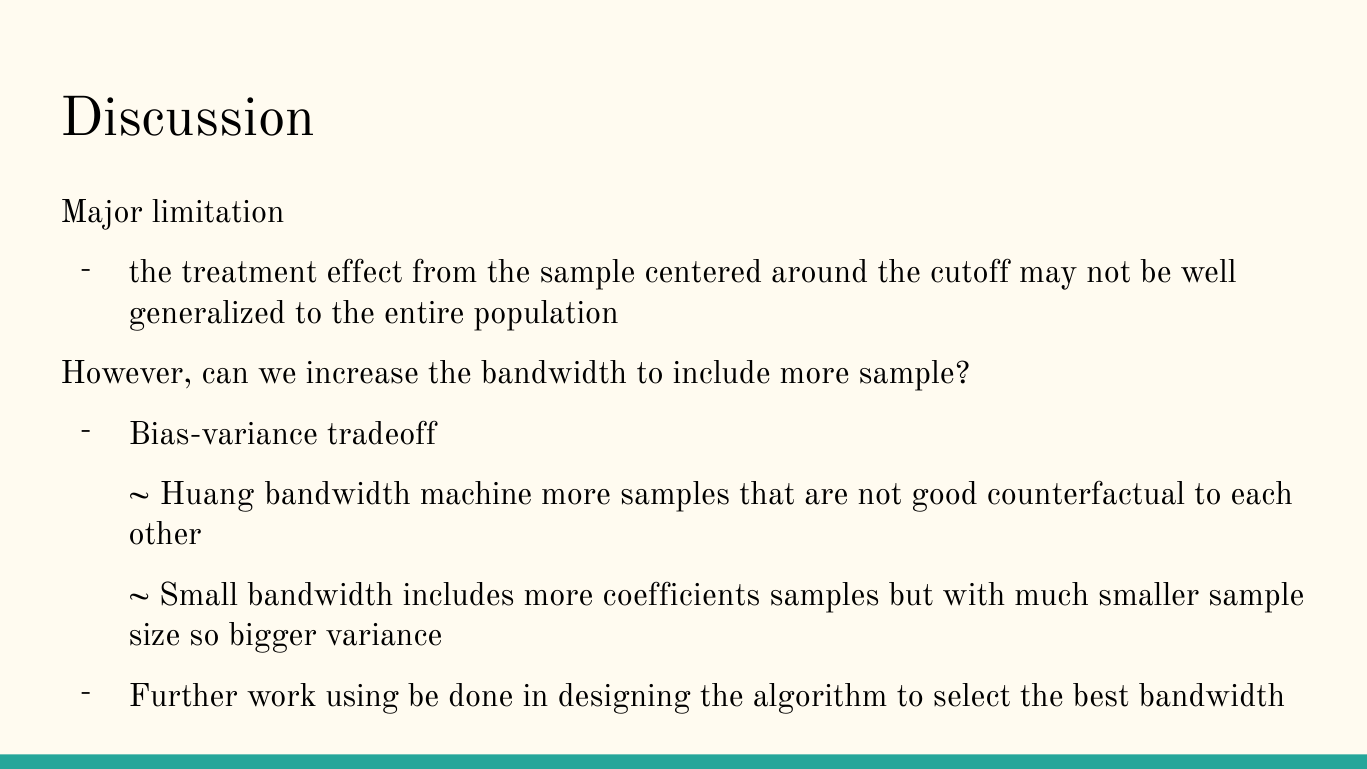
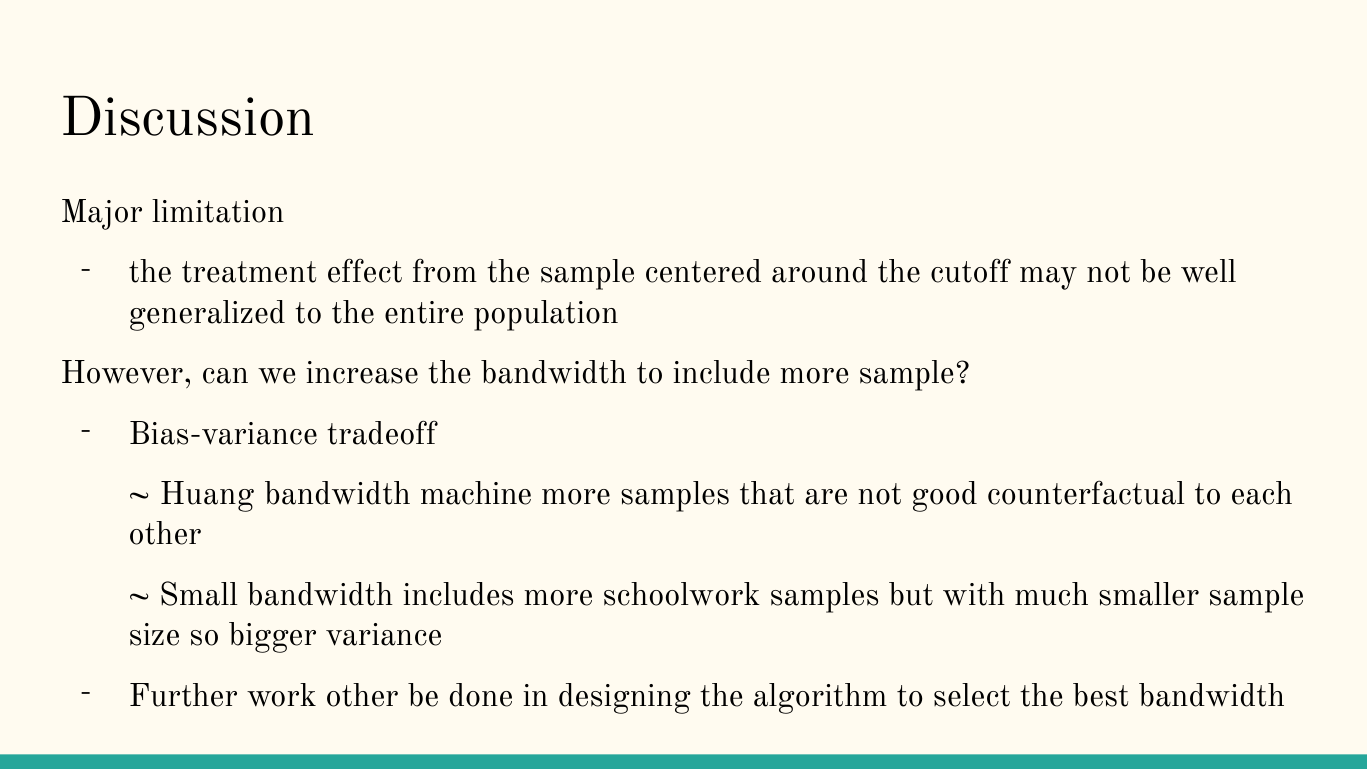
coefficients: coefficients -> schoolwork (682, 595)
work using: using -> other (362, 695)
